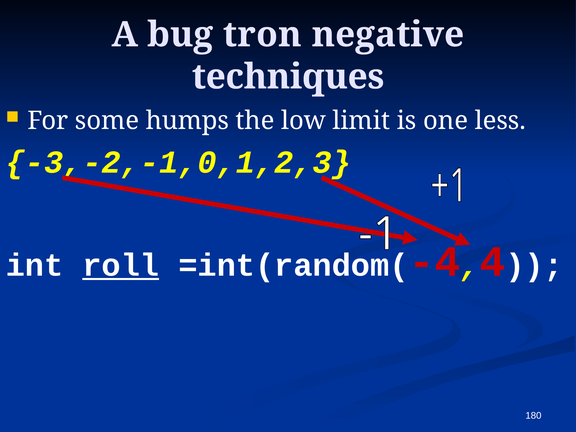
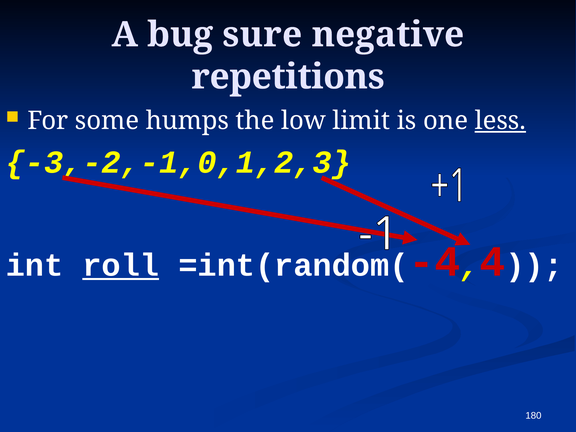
tron: tron -> sure (262, 35)
techniques: techniques -> repetitions (288, 77)
less underline: none -> present (500, 121)
